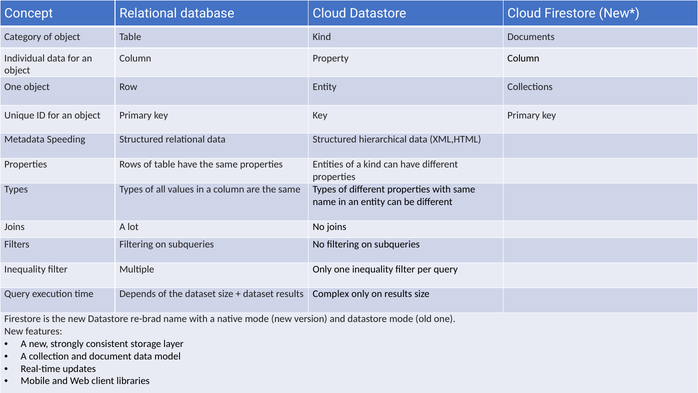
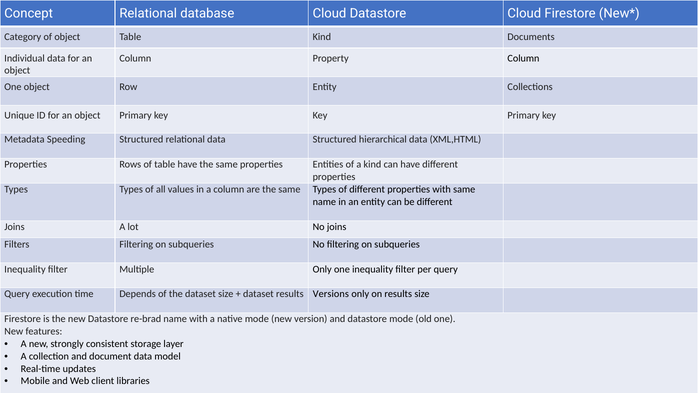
Complex: Complex -> Versions (331, 294)
